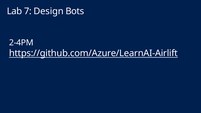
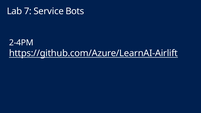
Design: Design -> Service (49, 11)
